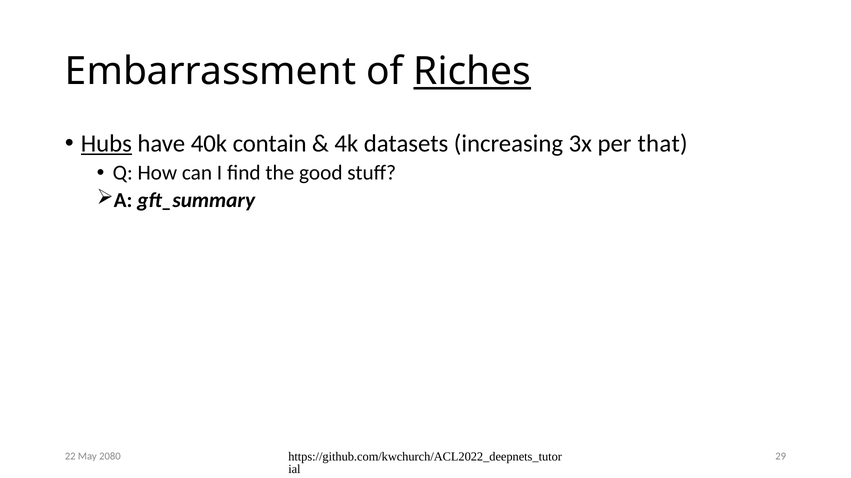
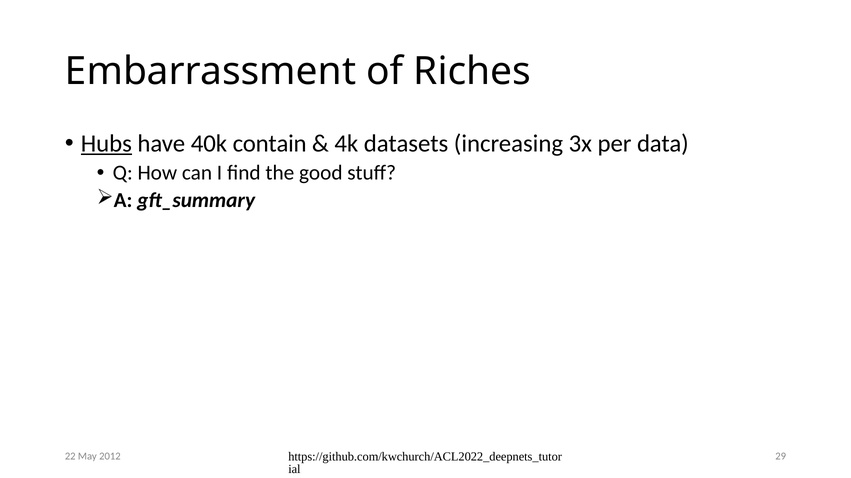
Riches underline: present -> none (472, 72)
that: that -> data (663, 144)
2080: 2080 -> 2012 (110, 457)
